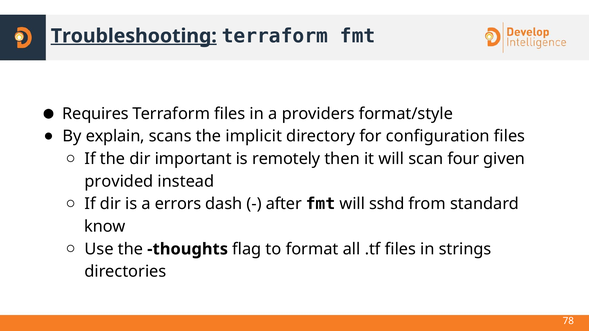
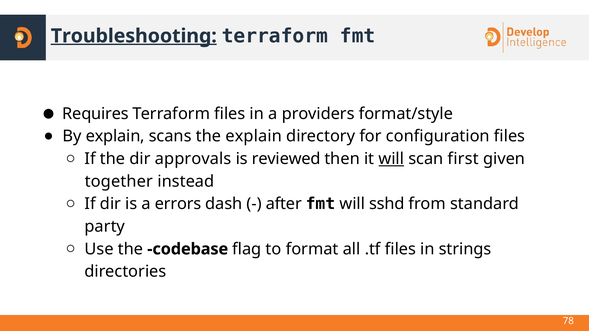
the implicit: implicit -> explain (254, 136)
important: important -> approvals (193, 159)
remotely: remotely -> reviewed (286, 159)
will underline: none -> present (391, 159)
four: four -> first (463, 159)
provided: provided -> together (119, 182)
know: know -> party (105, 227)
thoughts: thoughts -> codebase (188, 249)
